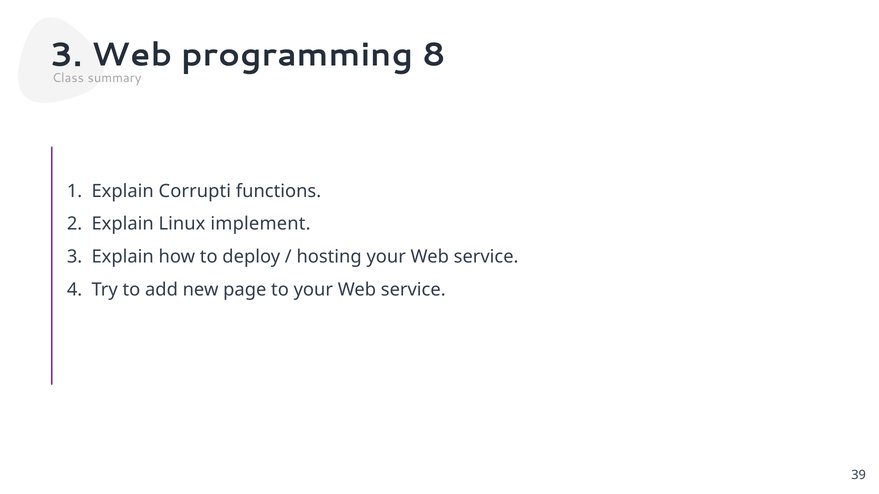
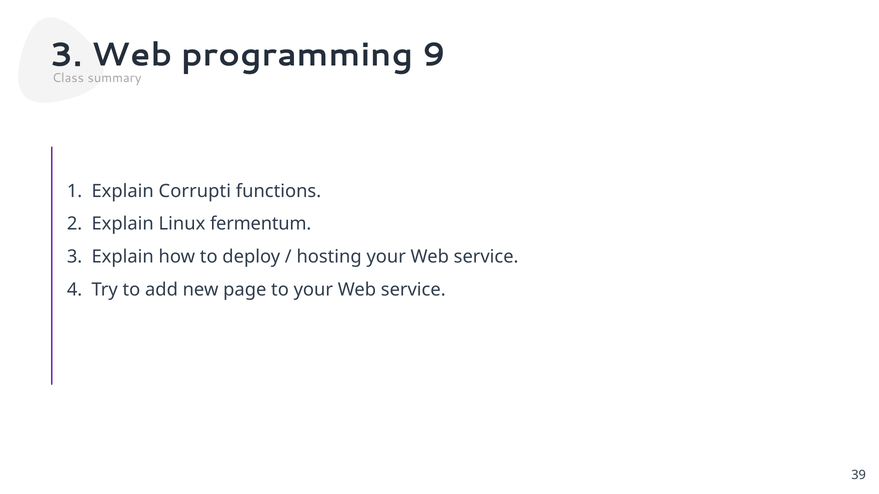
8: 8 -> 9 (434, 55)
implement: implement -> fermentum (261, 224)
